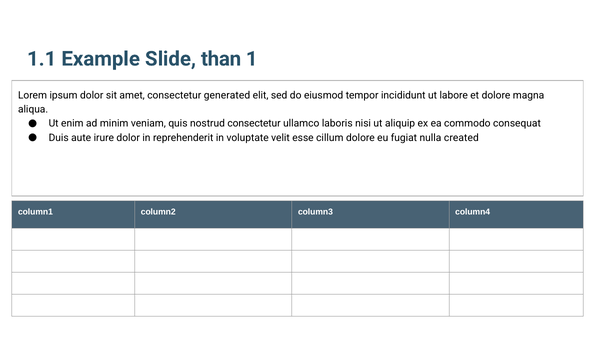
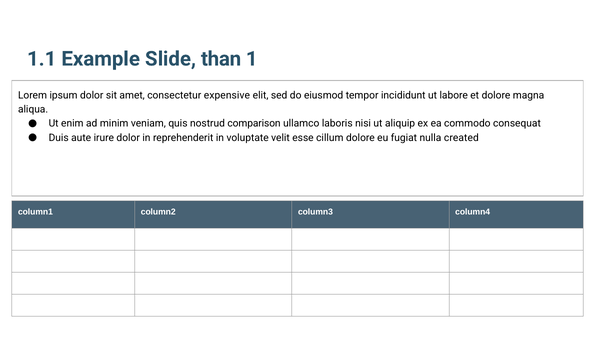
generated: generated -> expensive (227, 95)
nostrud consectetur: consectetur -> comparison (254, 124)
